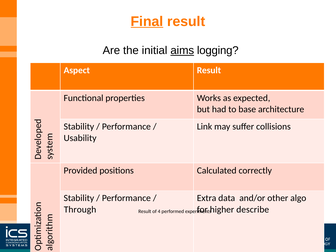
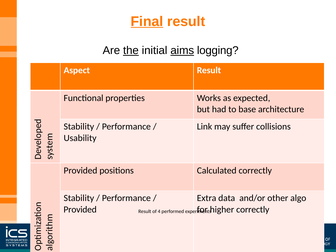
the underline: none -> present (131, 51)
Through: Through -> Provided (80, 210)
higher describe: describe -> correctly (253, 210)
